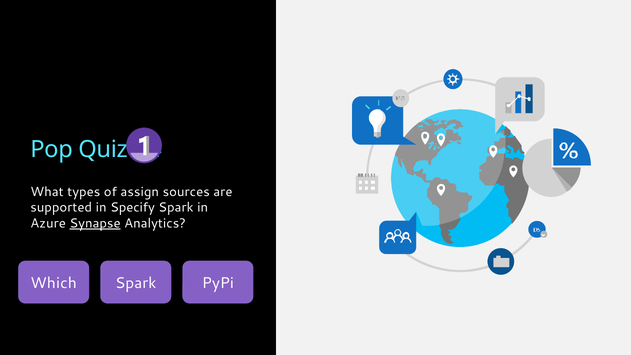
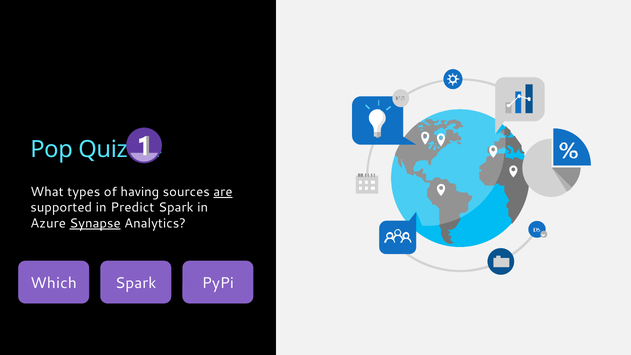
assign: assign -> having (140, 192)
are underline: none -> present (223, 192)
Specify: Specify -> Predict (132, 208)
